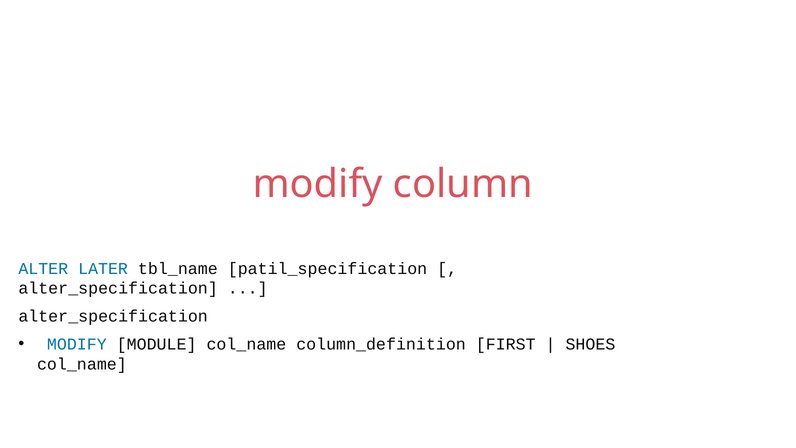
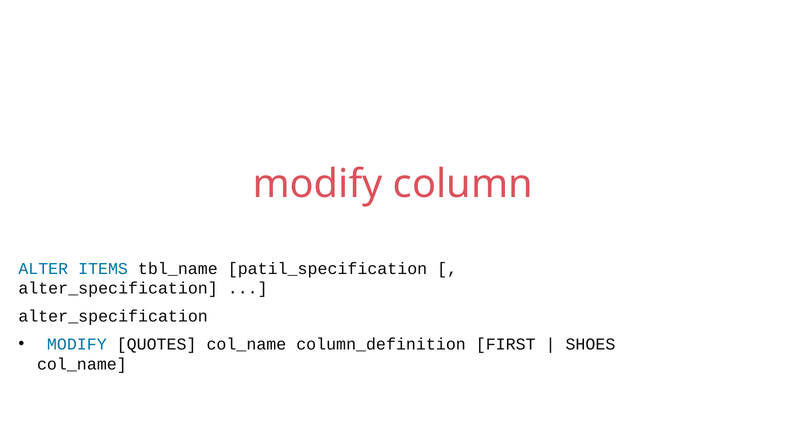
LATER: LATER -> ITEMS (103, 268)
MODULE: MODULE -> QUOTES (157, 344)
